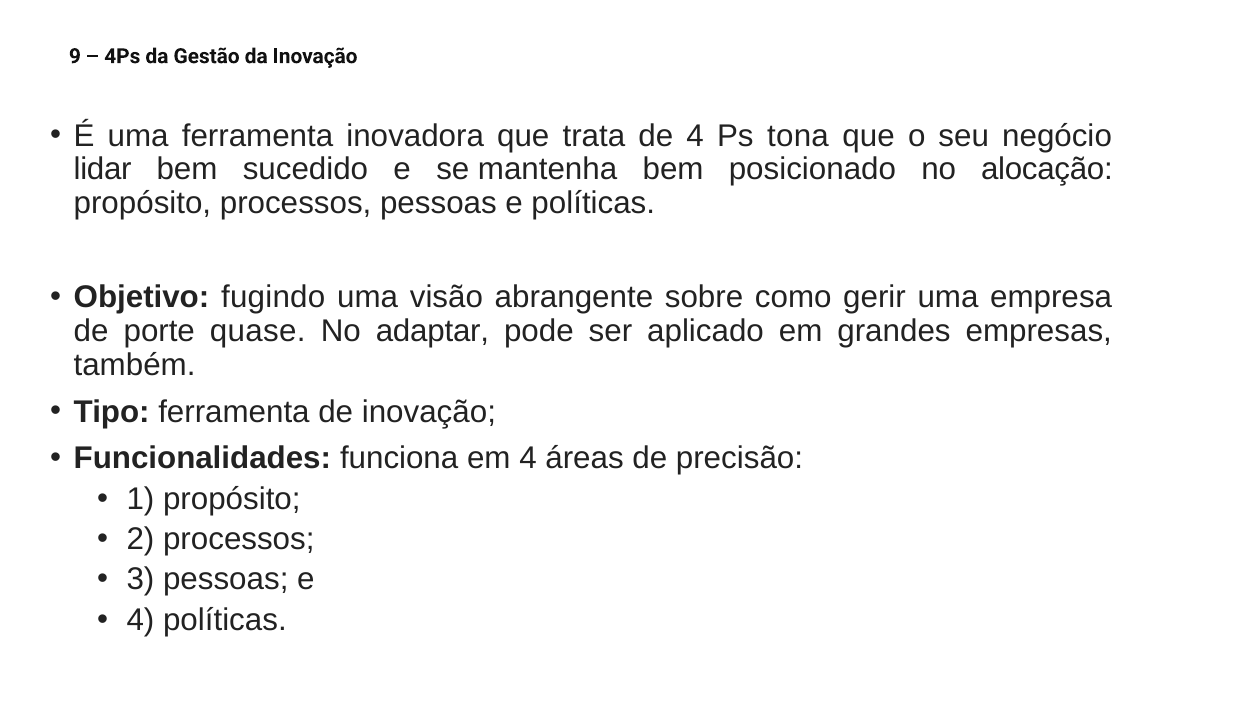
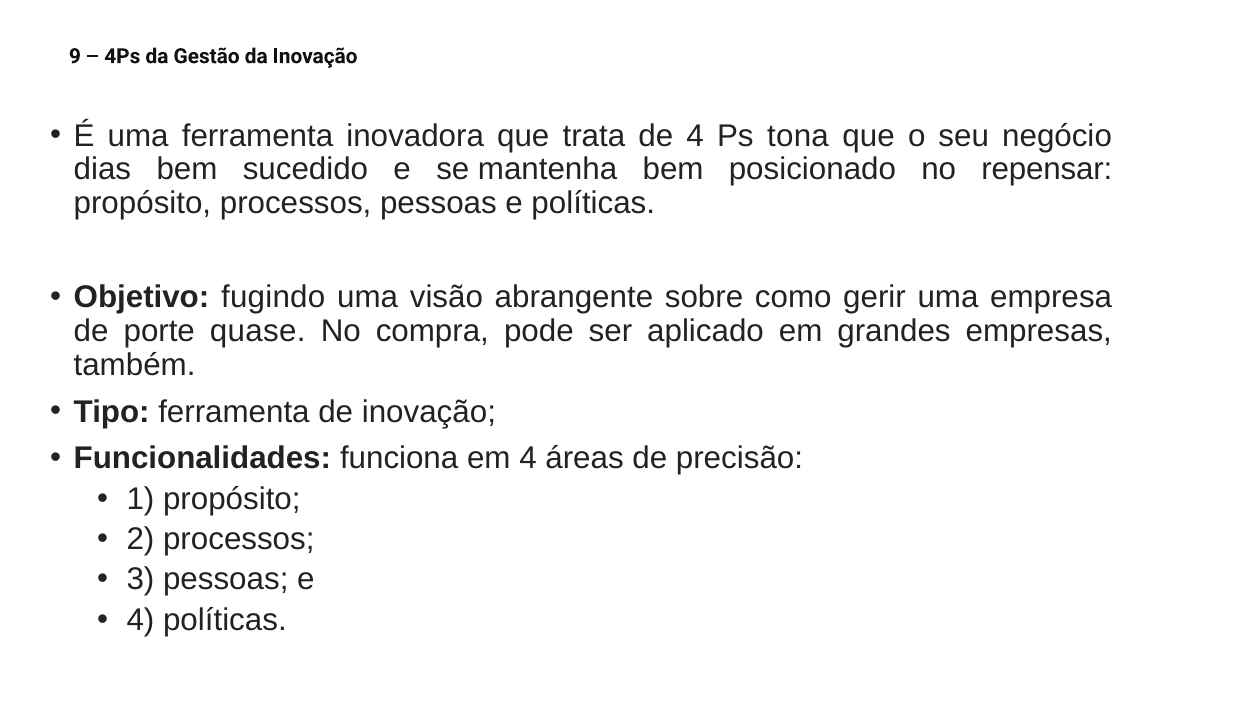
lidar: lidar -> dias (102, 170)
alocação: alocação -> repensar (1047, 170)
adaptar: adaptar -> compra (432, 331)
